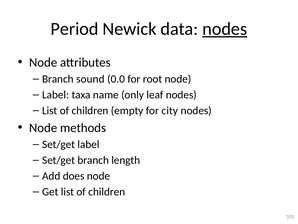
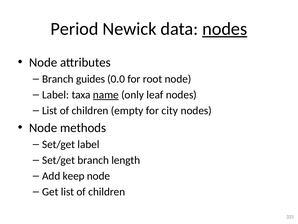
sound: sound -> guides (91, 79)
name underline: none -> present (106, 95)
does: does -> keep (74, 176)
